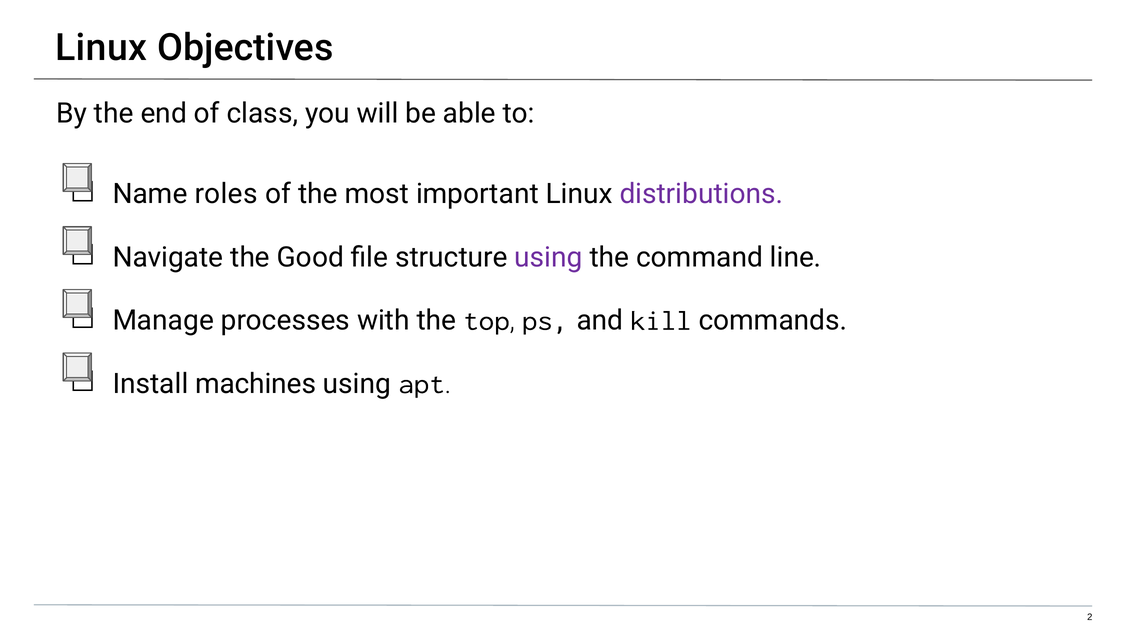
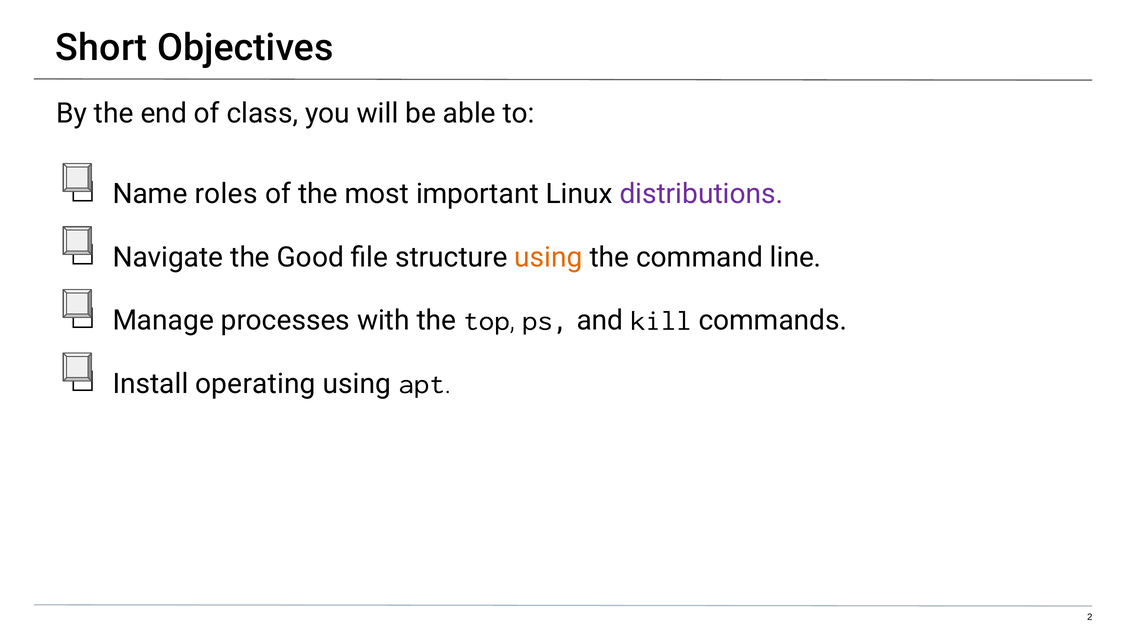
Linux: Linux -> Short (101, 48)
using colour: purple -> orange (548, 257)
machines: machines -> operating (255, 383)
